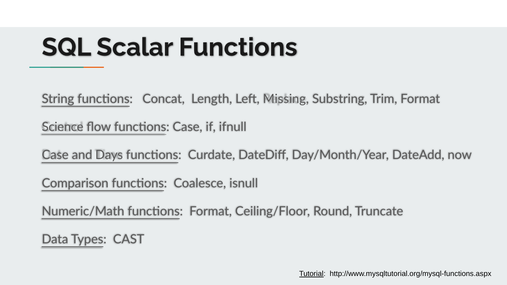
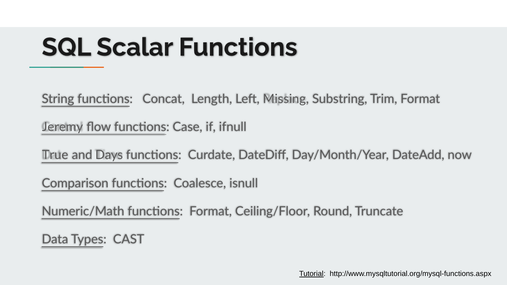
Science: Science -> Jeremy (63, 127)
Case: Case -> True (55, 155)
